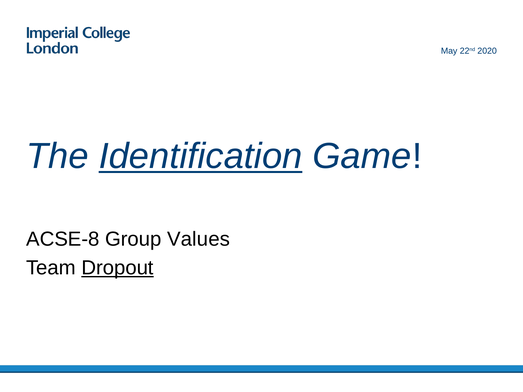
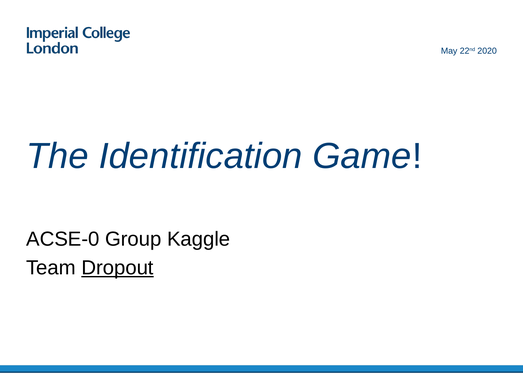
Identification underline: present -> none (201, 156)
ACSE-8: ACSE-8 -> ACSE-0 (63, 239)
Values: Values -> Kaggle (199, 239)
